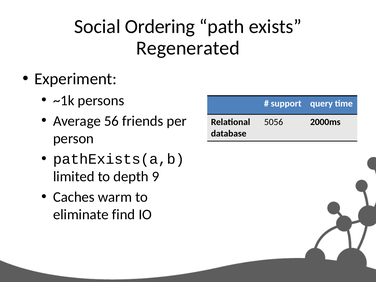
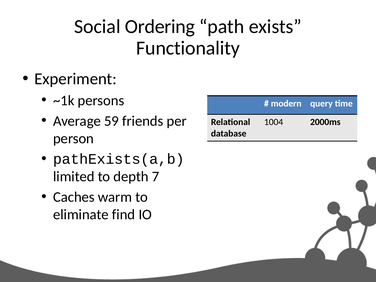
Regenerated: Regenerated -> Functionality (188, 48)
support: support -> modern (286, 103)
56: 56 -> 59 (111, 121)
5056: 5056 -> 1004 (274, 122)
9: 9 -> 7 (156, 177)
